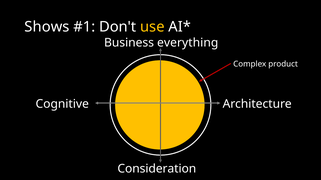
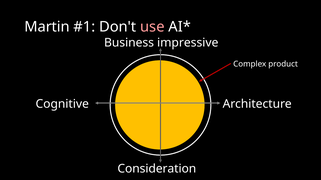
Shows: Shows -> Martin (47, 27)
use colour: yellow -> pink (152, 27)
everything: everything -> impressive (188, 43)
